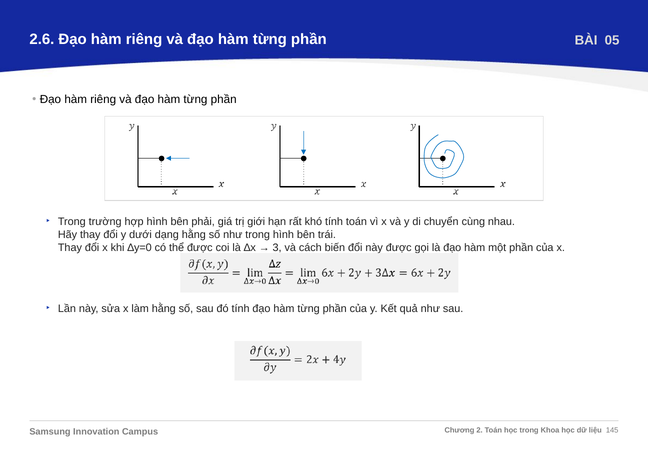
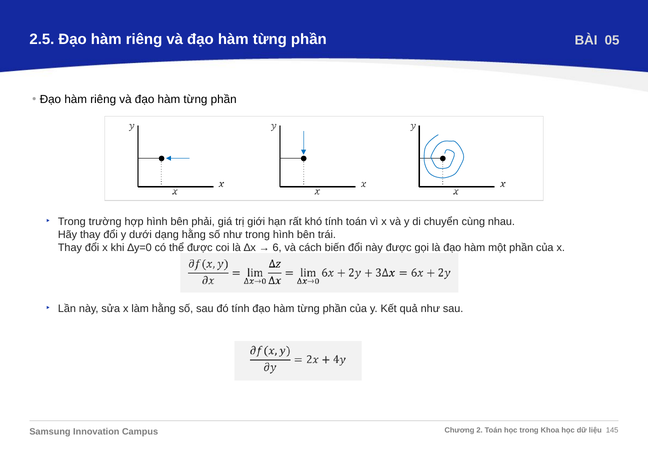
2.6: 2.6 -> 2.5 (42, 39)
3: 3 -> 6 (277, 248)
